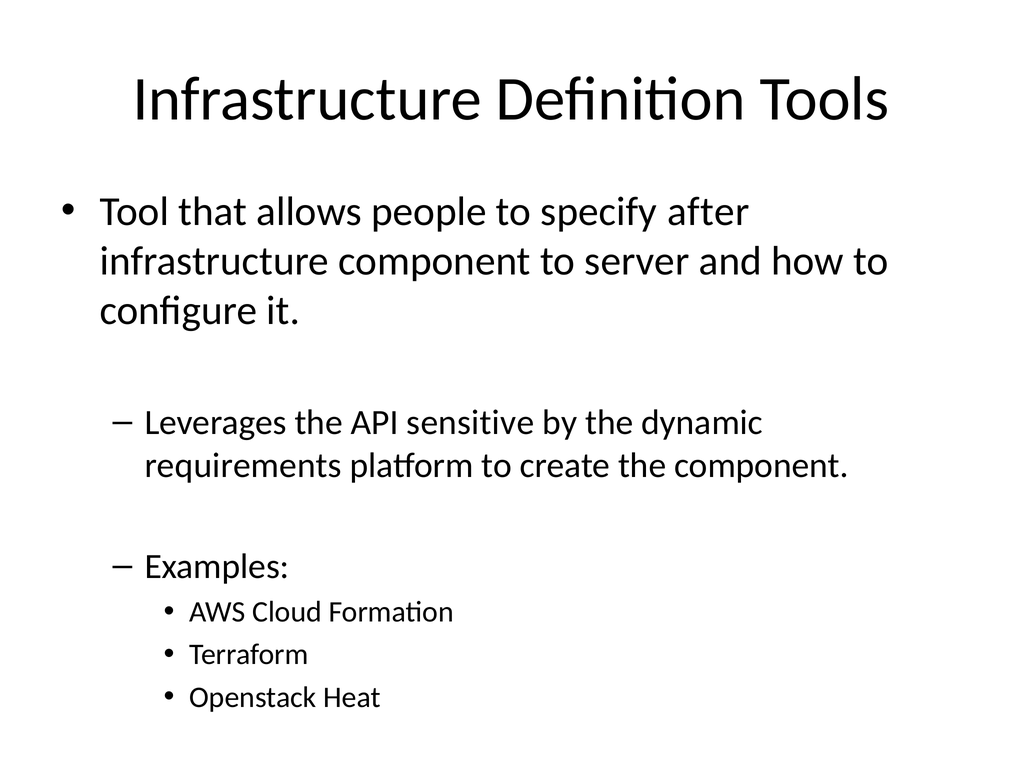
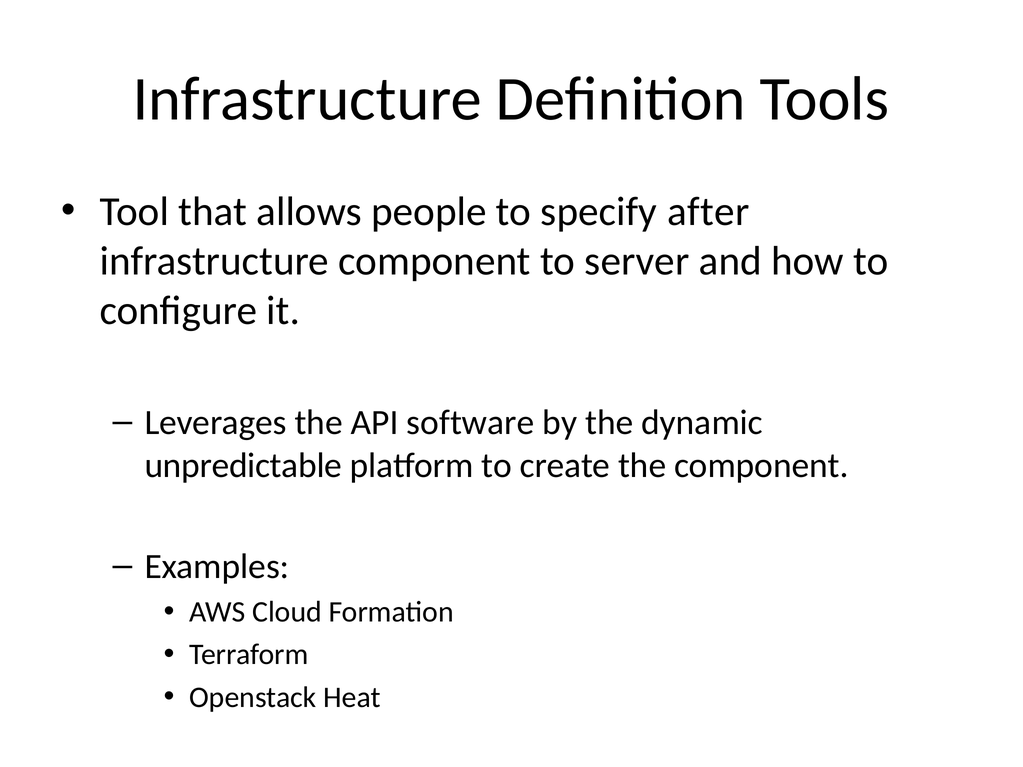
sensitive: sensitive -> software (470, 423)
requirements: requirements -> unpredictable (243, 465)
